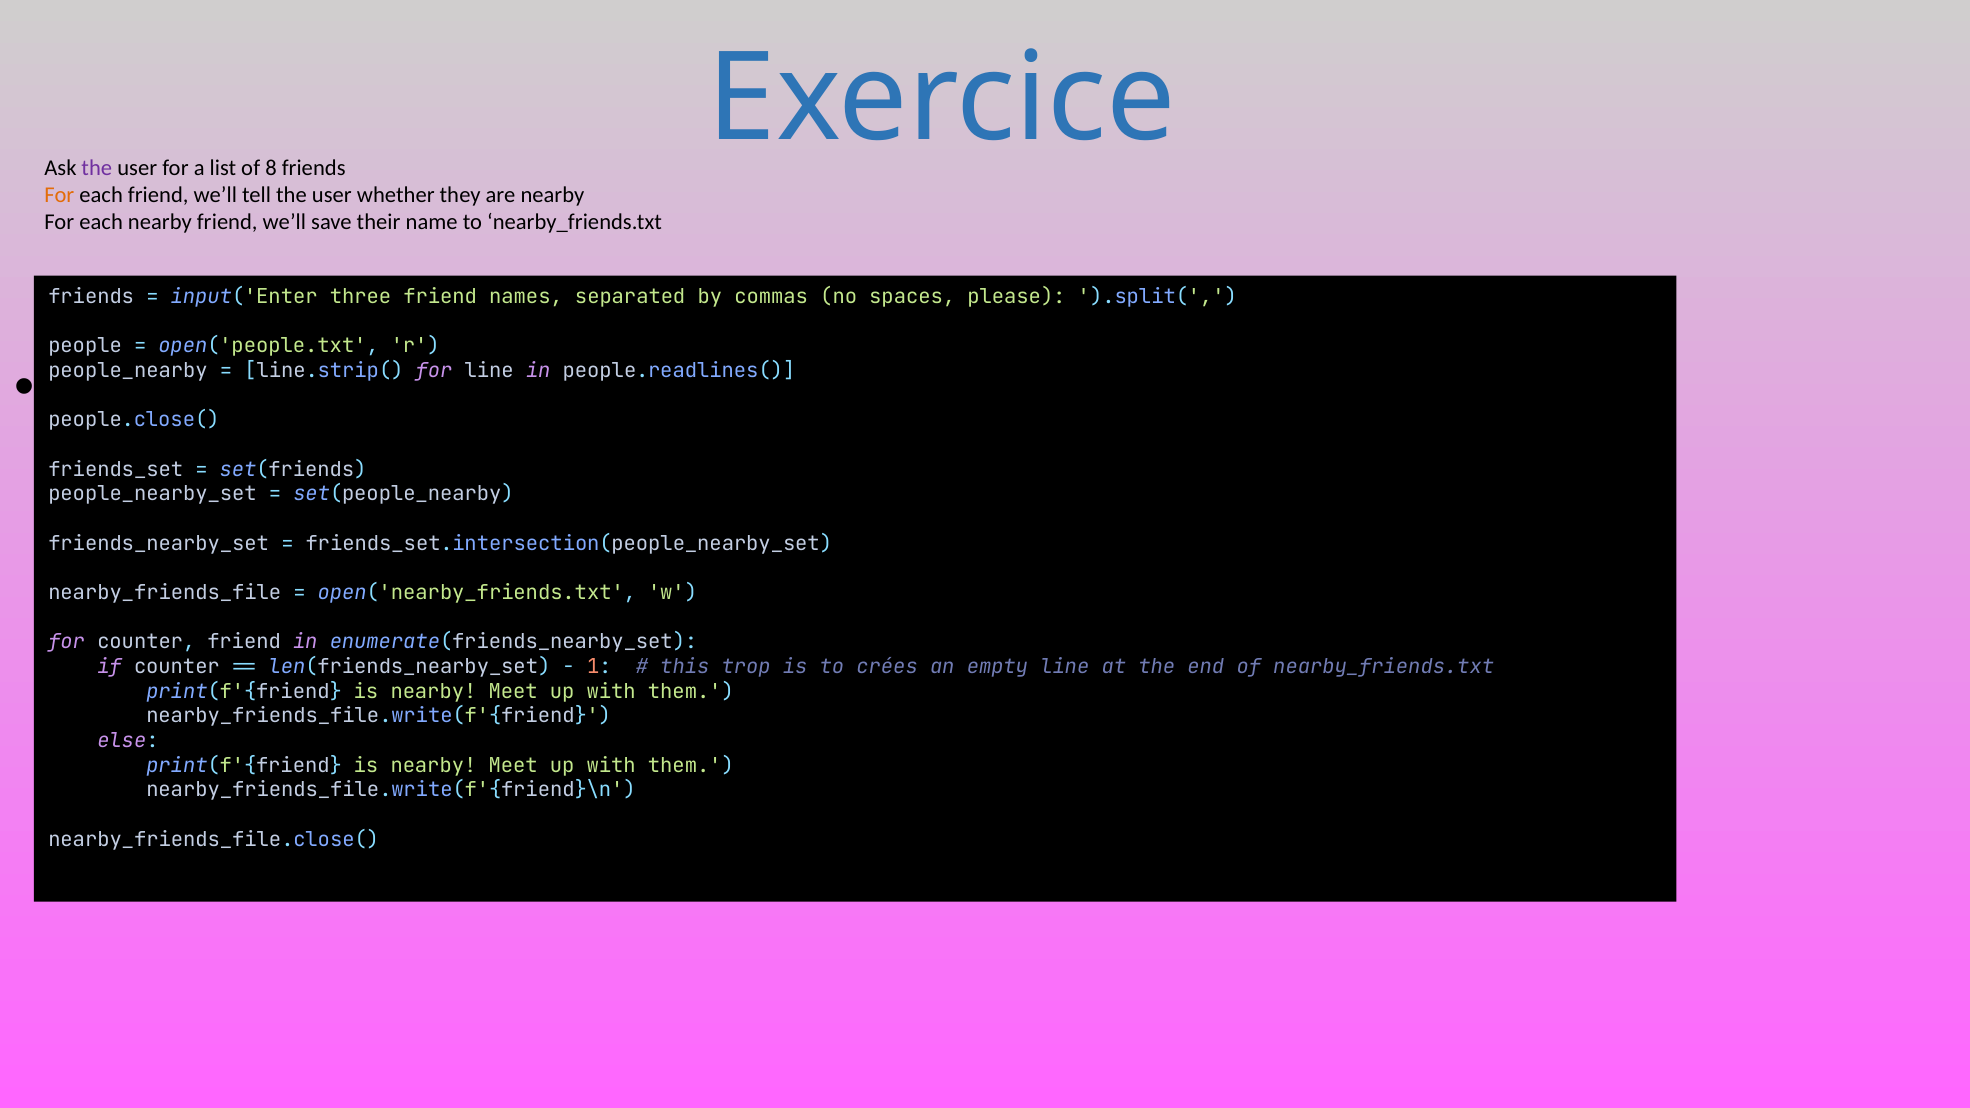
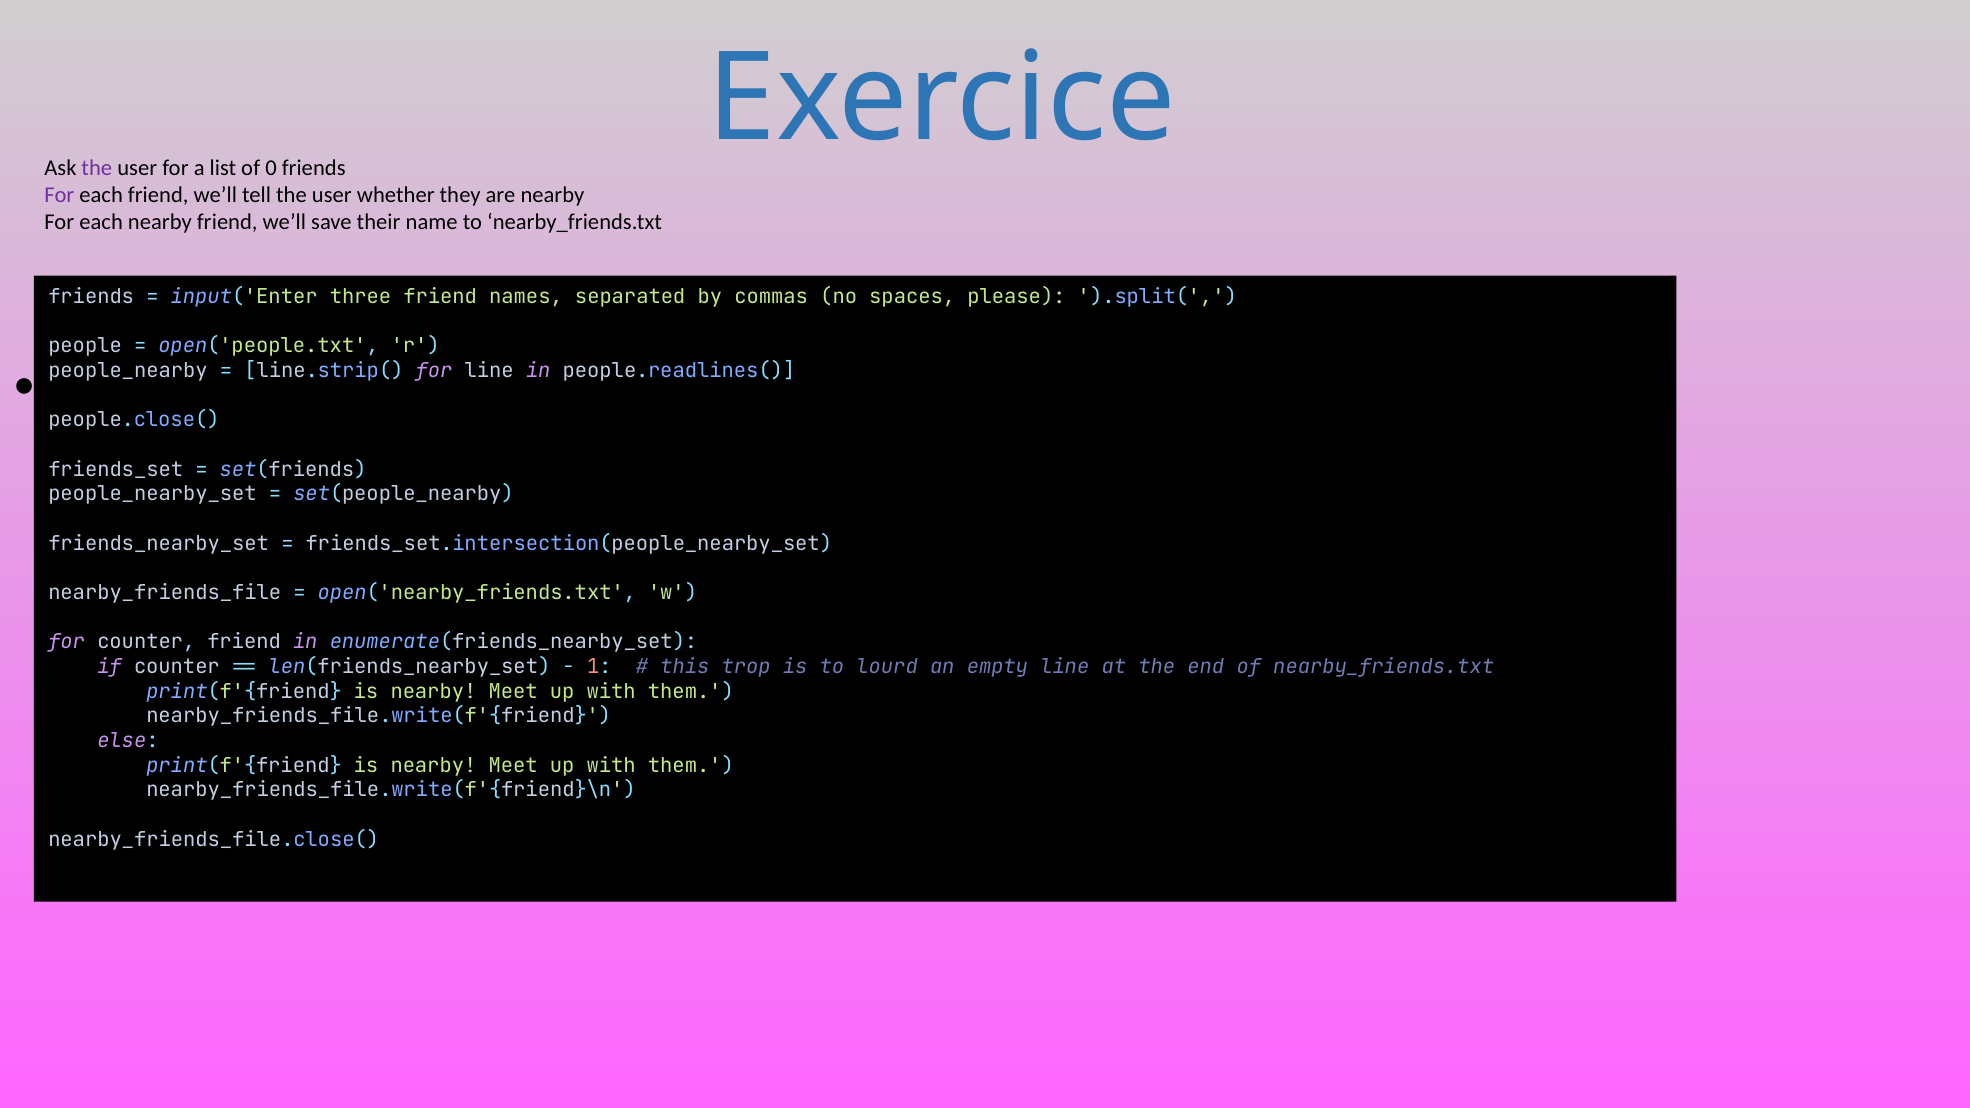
8: 8 -> 0 (271, 168)
For colour: orange -> purple (59, 195)
crées: crées -> lourd (887, 667)
